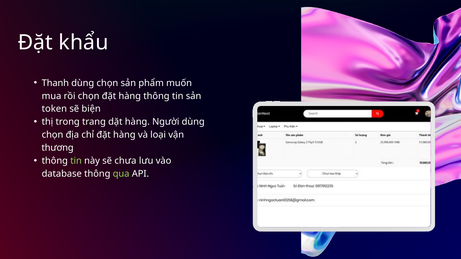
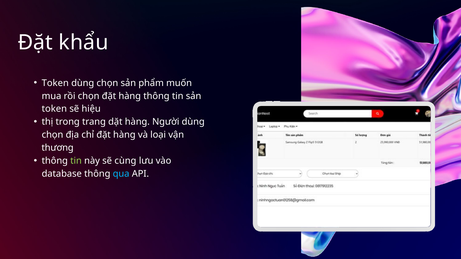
Thanh: Thanh -> Token (55, 83)
biện: biện -> hiệu (91, 109)
chưa: chưa -> cùng (125, 161)
qua colour: light green -> light blue (121, 174)
